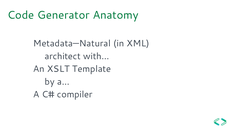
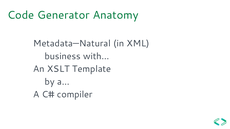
architect: architect -> business (63, 56)
